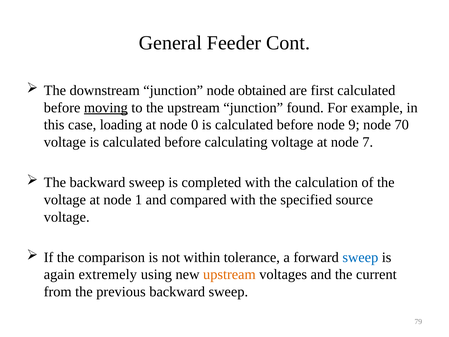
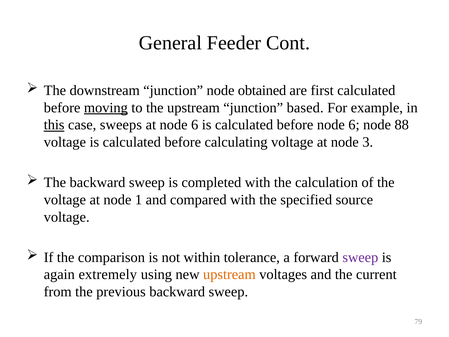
found: found -> based (305, 108)
this underline: none -> present (54, 125)
loading: loading -> sweeps (121, 125)
at node 0: 0 -> 6 (195, 125)
before node 9: 9 -> 6 (354, 125)
70: 70 -> 88 (402, 125)
7: 7 -> 3 (368, 142)
sweep colour: blue -> purple (360, 257)
